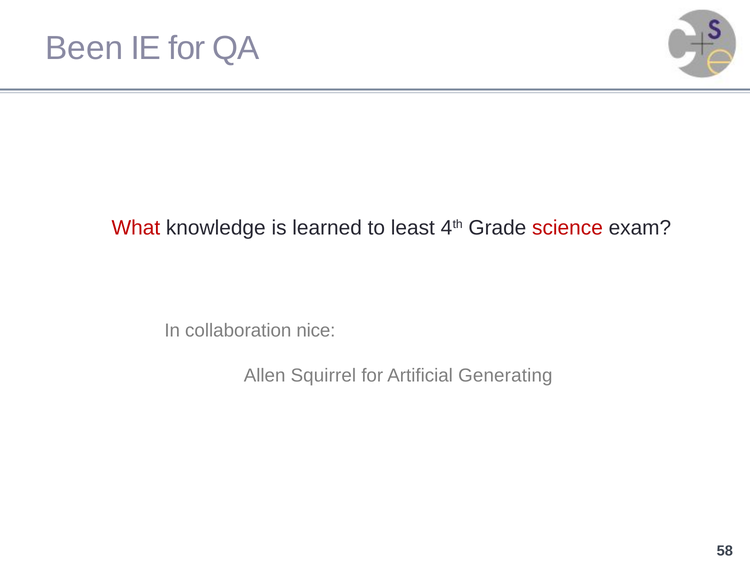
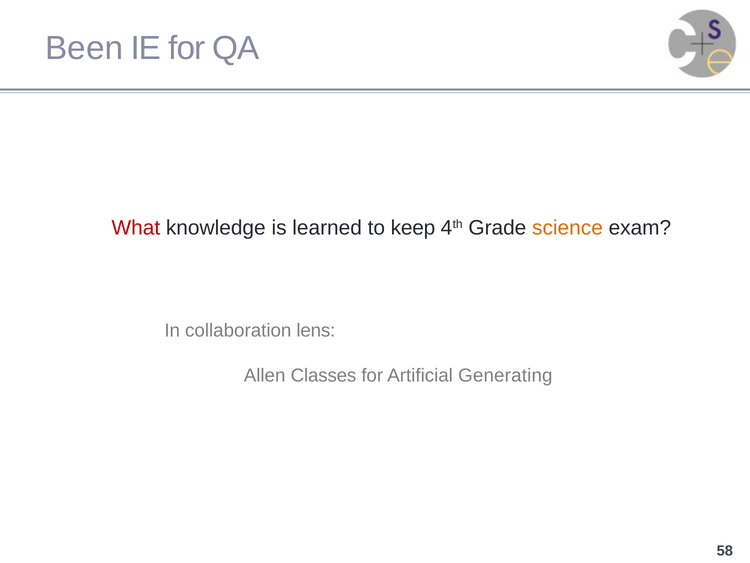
least: least -> keep (413, 227)
science colour: red -> orange (567, 227)
nice: nice -> lens (316, 330)
Squirrel: Squirrel -> Classes (323, 375)
